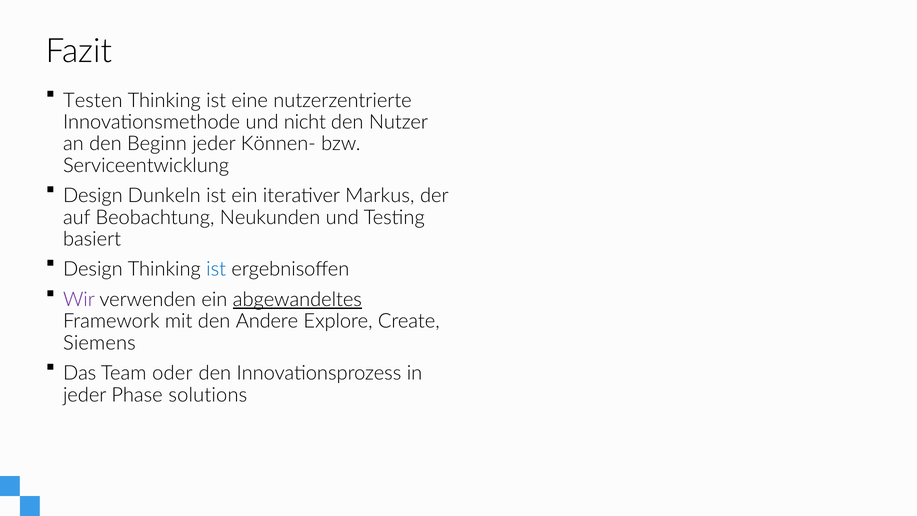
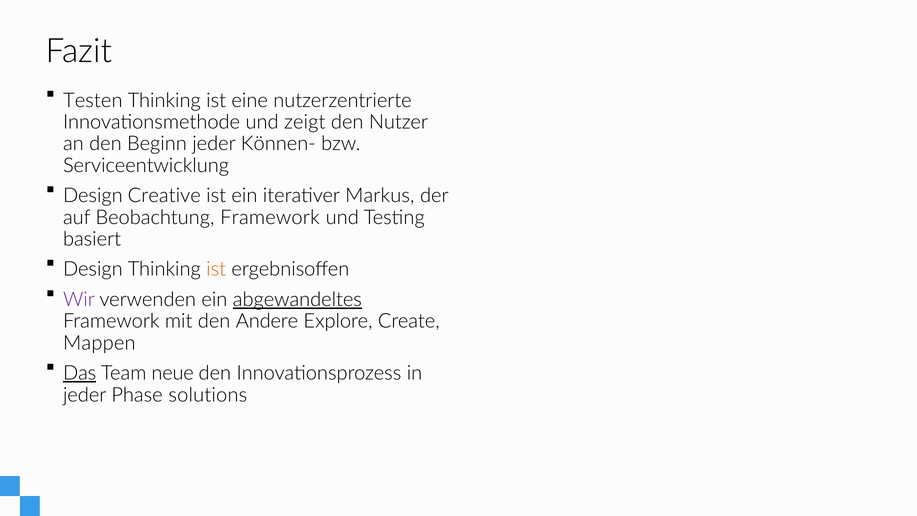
nicht: nicht -> zeigt (305, 122)
Dunkeln: Dunkeln -> Creative (164, 196)
Beobachtung Neukunden: Neukunden -> Framework (270, 217)
ist colour: blue -> orange (216, 269)
Siemens: Siemens -> Mappen (99, 343)
Das underline: none -> present (80, 373)
oder: oder -> neue (173, 373)
